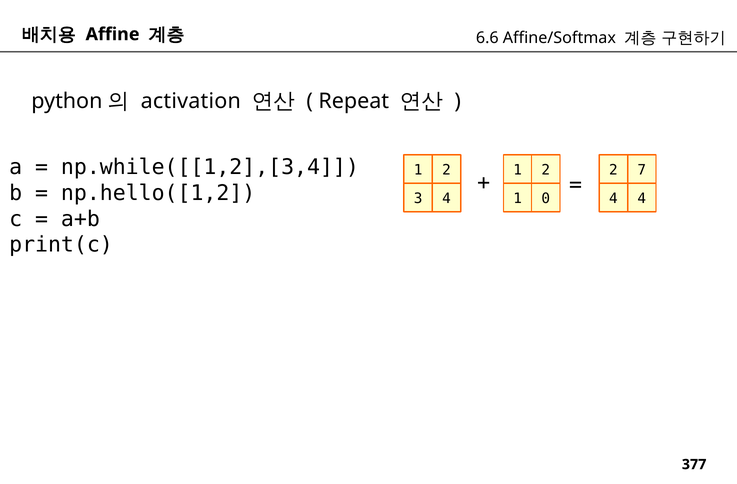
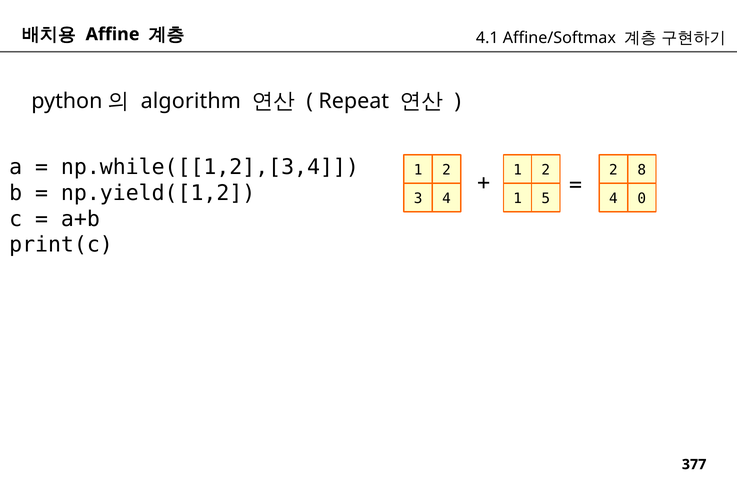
6.6: 6.6 -> 4.1 (487, 38)
activation: activation -> algorithm (191, 101)
7: 7 -> 8 (642, 170)
np.hello([1,2: np.hello([1,2 -> np.yield([1,2 (158, 193)
0: 0 -> 5 (546, 199)
4 4: 4 -> 0 (642, 199)
